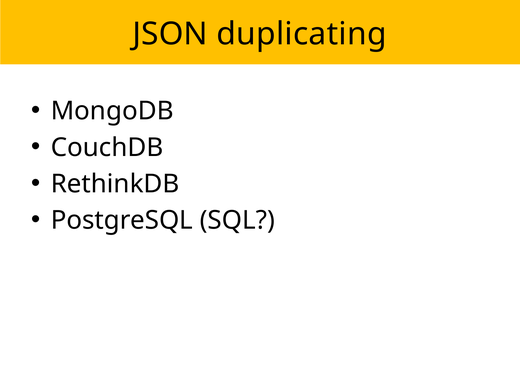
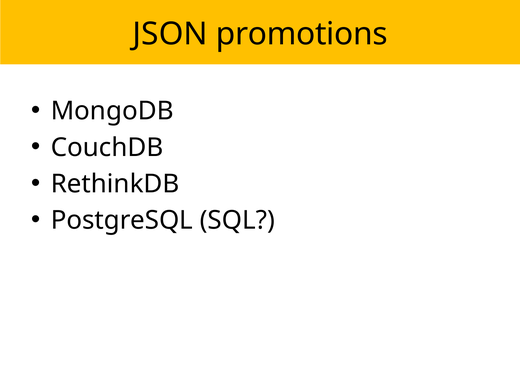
duplicating: duplicating -> promotions (302, 34)
